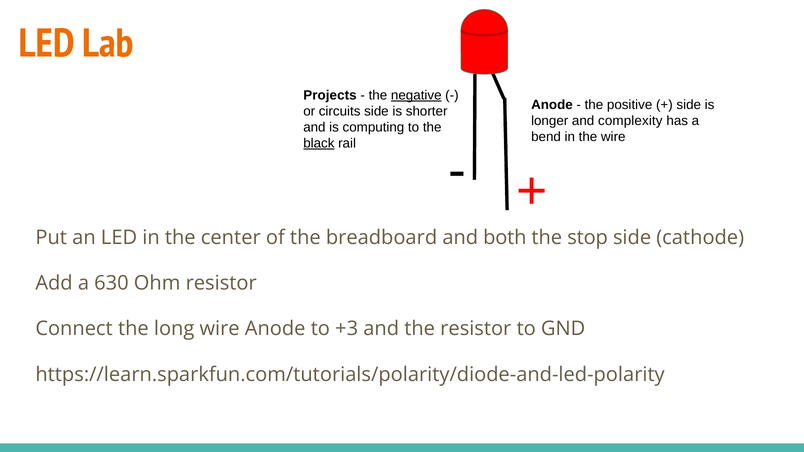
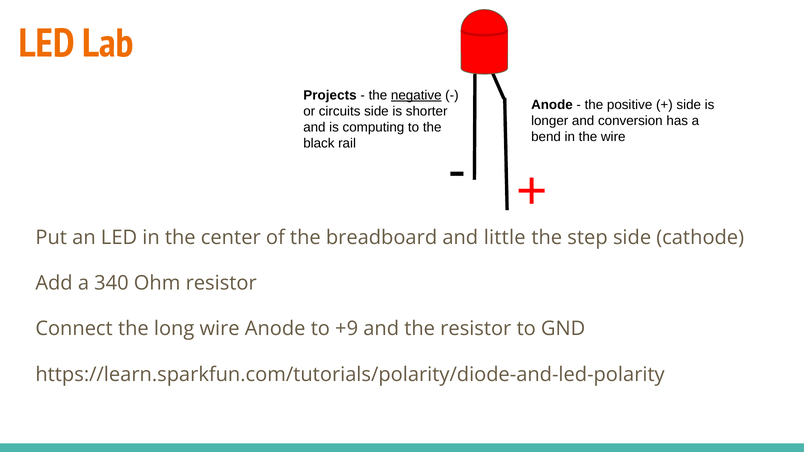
complexity: complexity -> conversion (630, 121)
black underline: present -> none (319, 143)
both: both -> little (505, 238)
stop: stop -> step (588, 238)
630: 630 -> 340 (111, 283)
+3: +3 -> +9 (347, 329)
